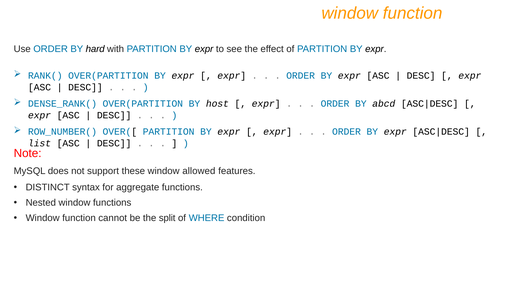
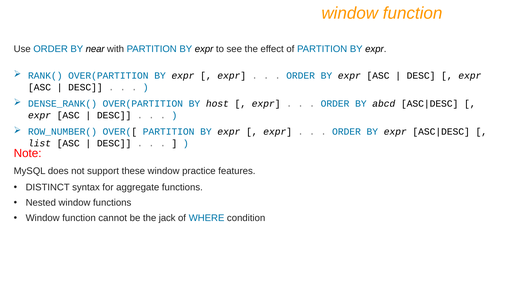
hard: hard -> near (95, 49)
allowed: allowed -> practice (199, 171)
split: split -> jack (167, 218)
